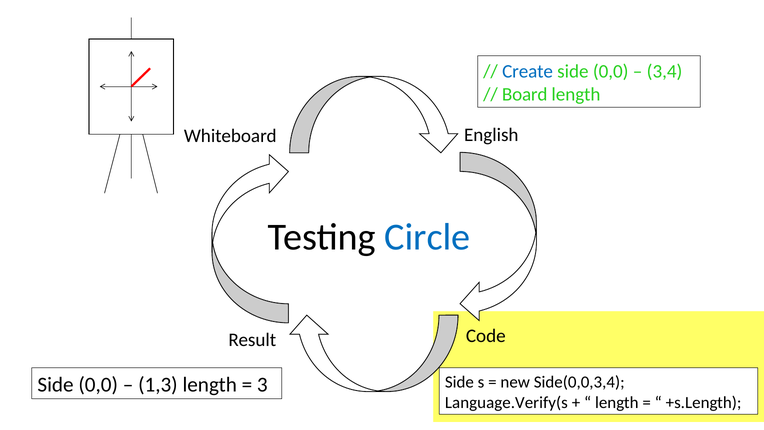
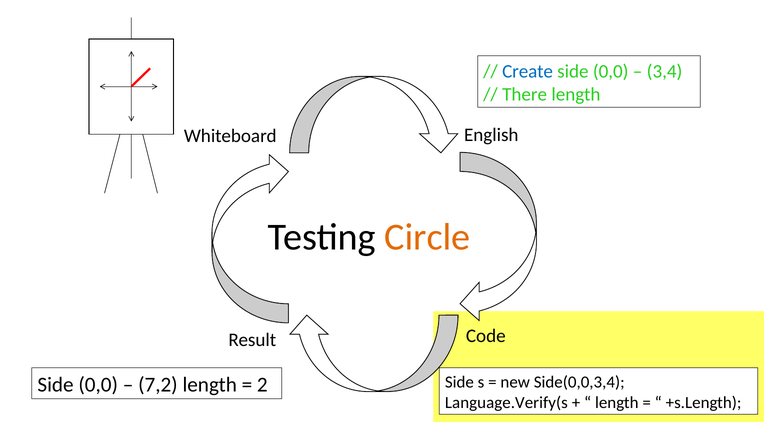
Board: Board -> There (525, 94)
Circle colour: blue -> orange (427, 237)
1,3: 1,3 -> 7,2 (158, 385)
3: 3 -> 2 (262, 385)
